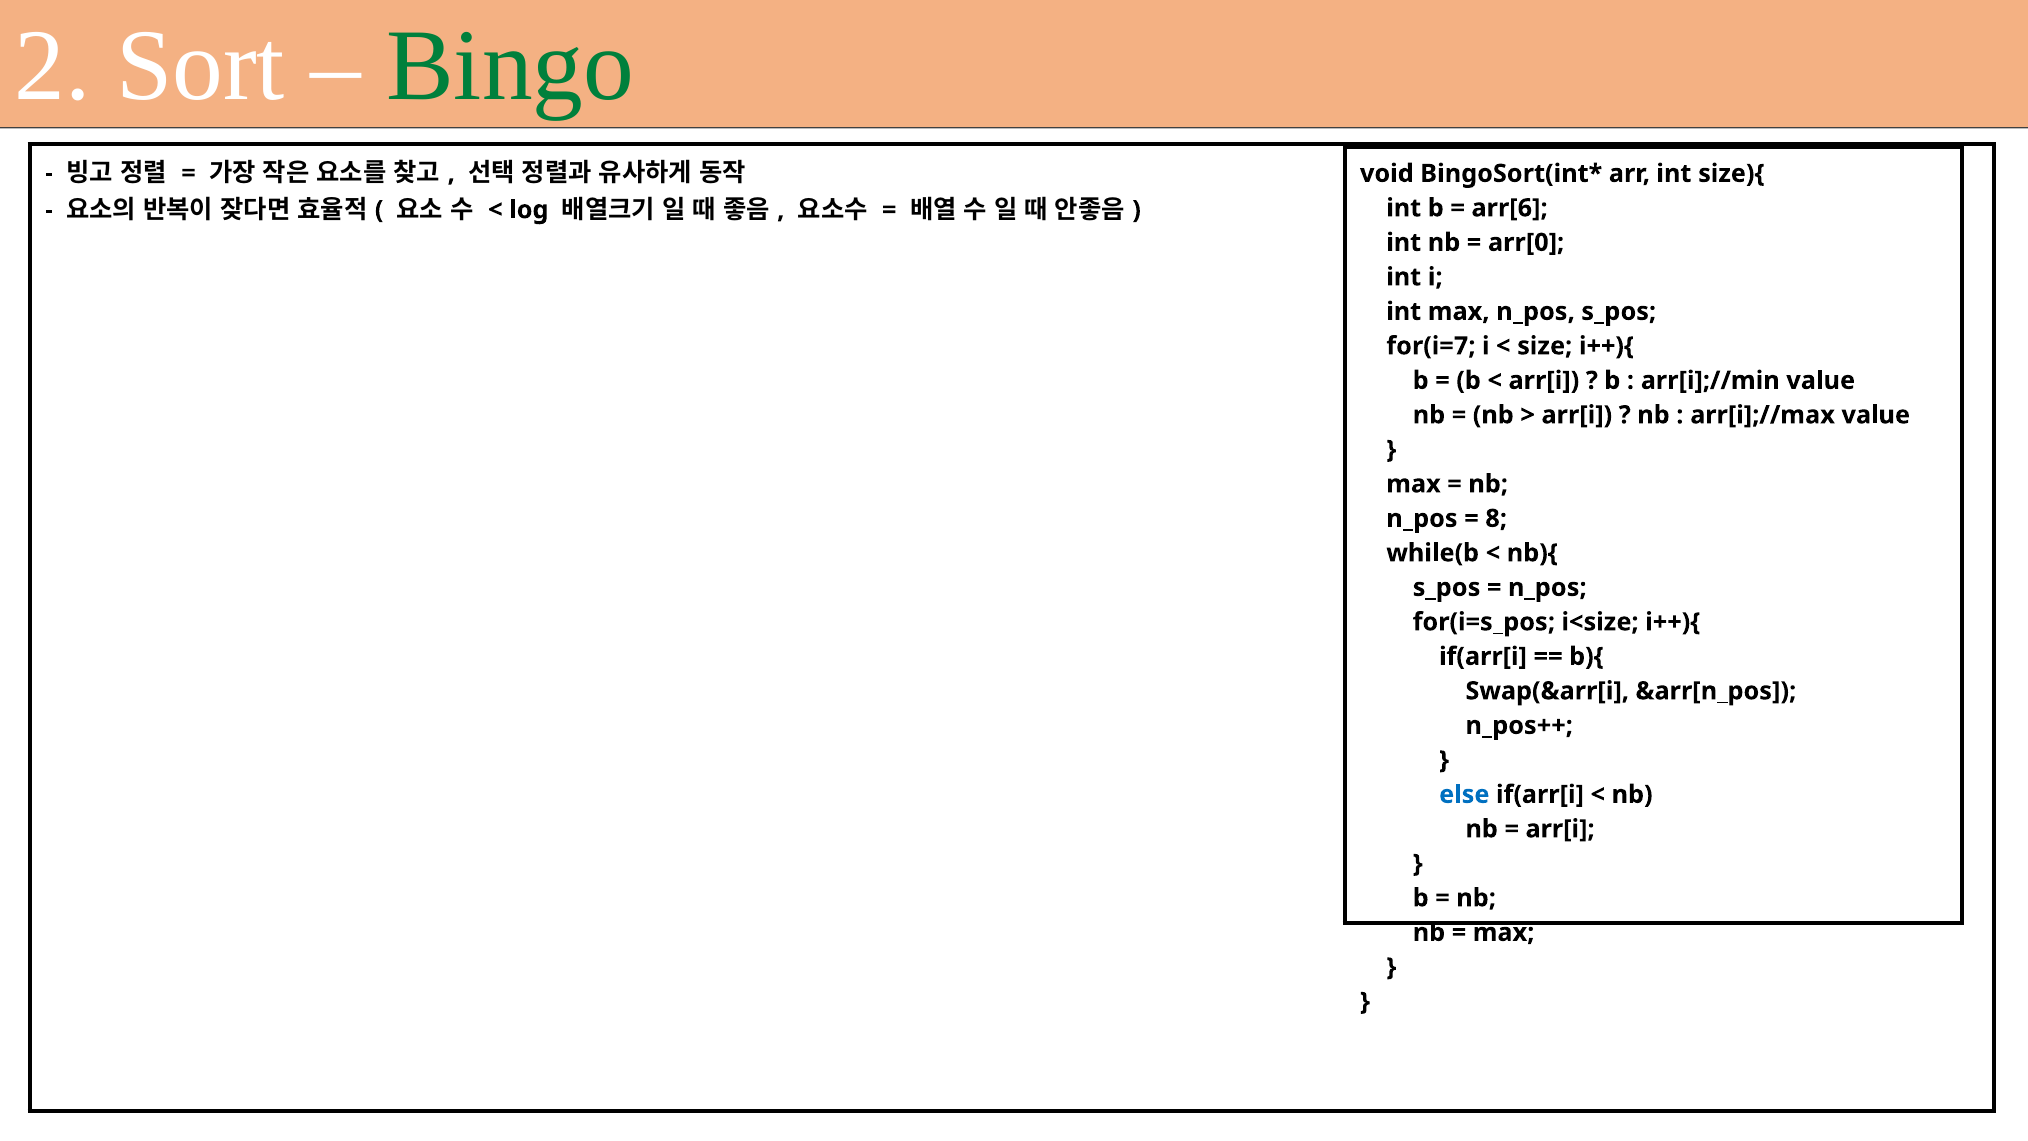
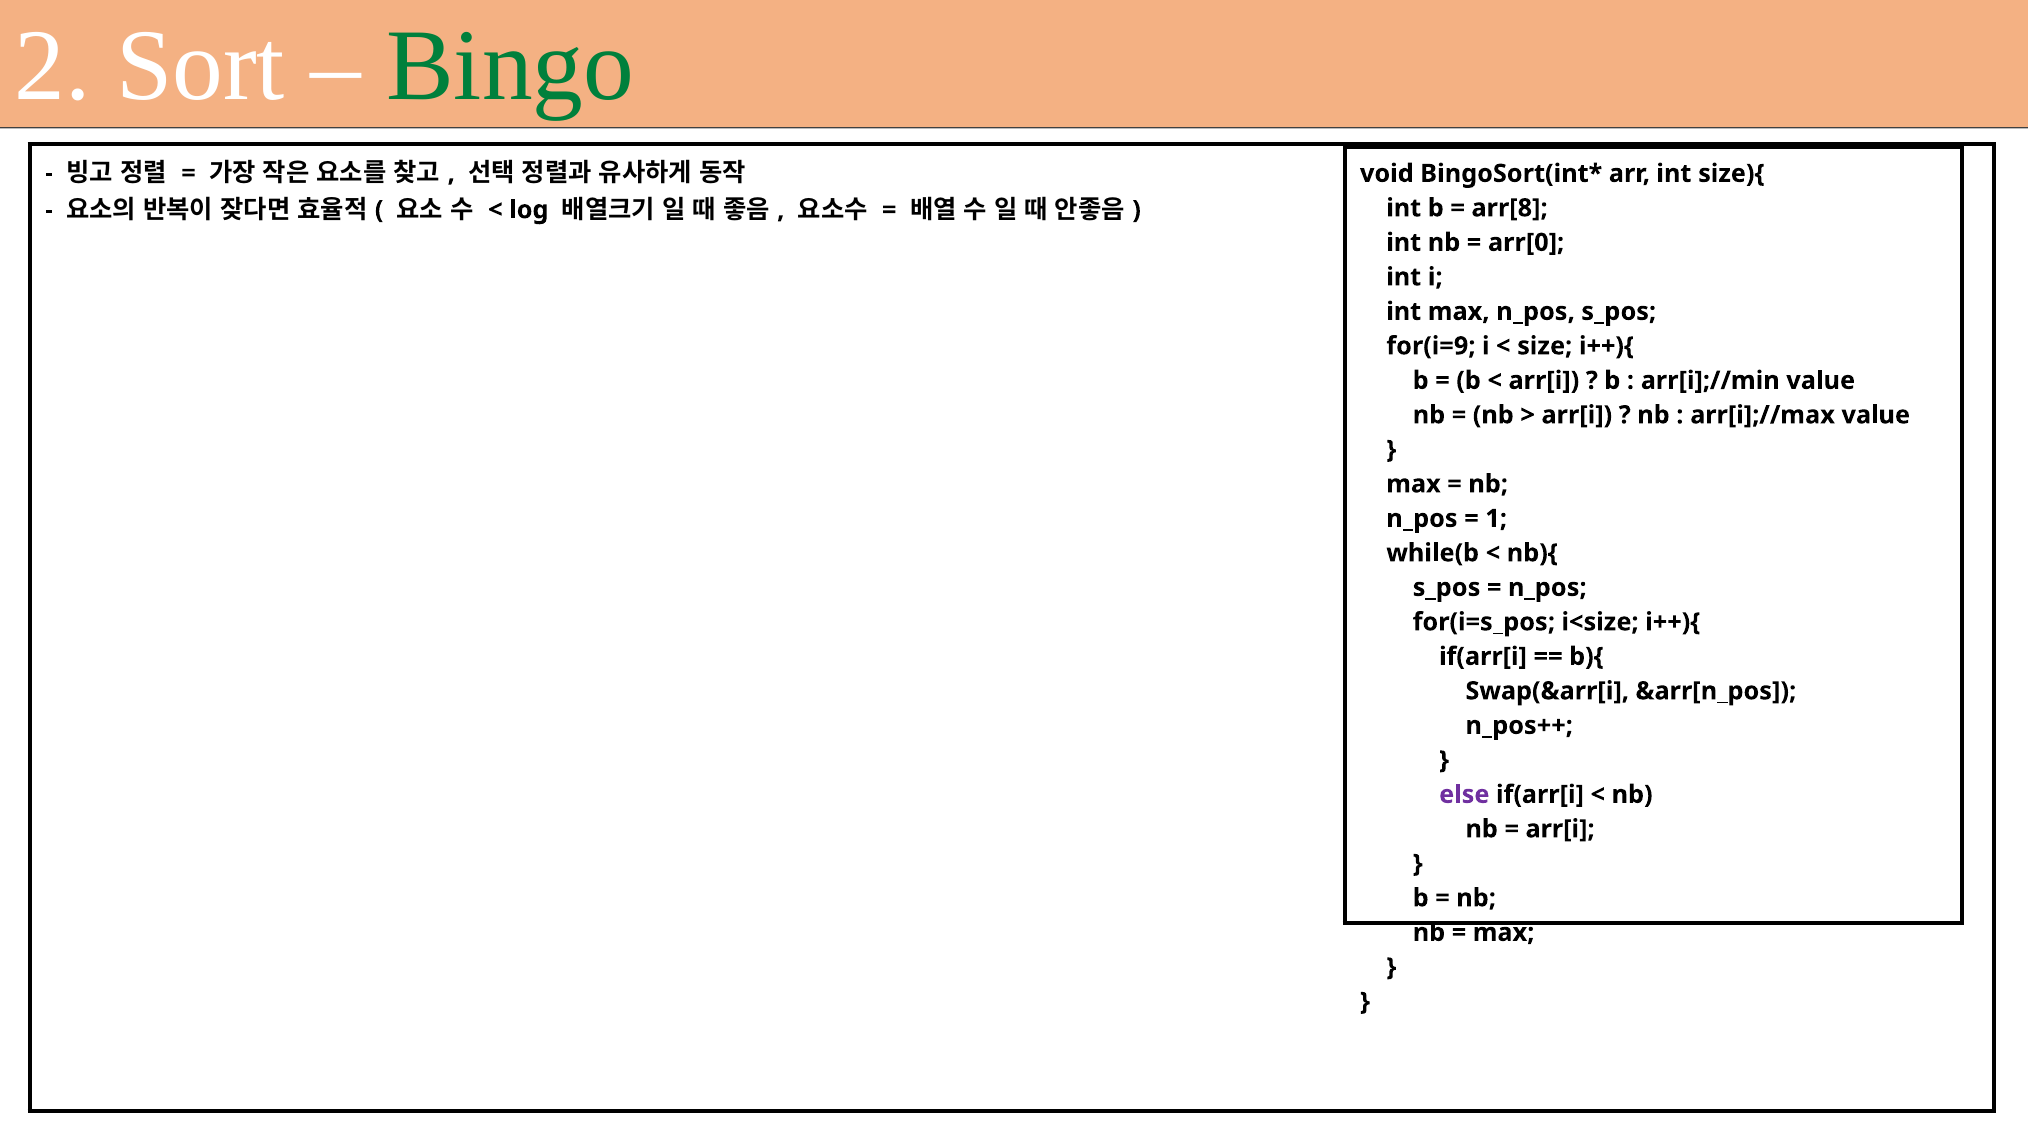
arr[6: arr[6 -> arr[8 (1510, 208)
for(i=7: for(i=7 -> for(i=9 (1431, 346)
8: 8 -> 1 (1496, 518)
else colour: blue -> purple (1464, 794)
